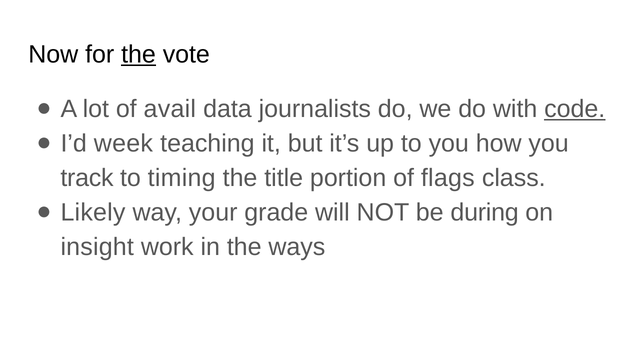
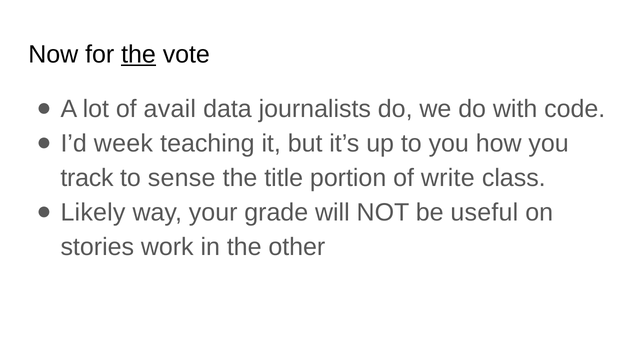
code underline: present -> none (575, 109)
timing: timing -> sense (182, 178)
flags: flags -> write (448, 178)
during: during -> useful (484, 212)
insight: insight -> stories (97, 247)
ways: ways -> other (297, 247)
